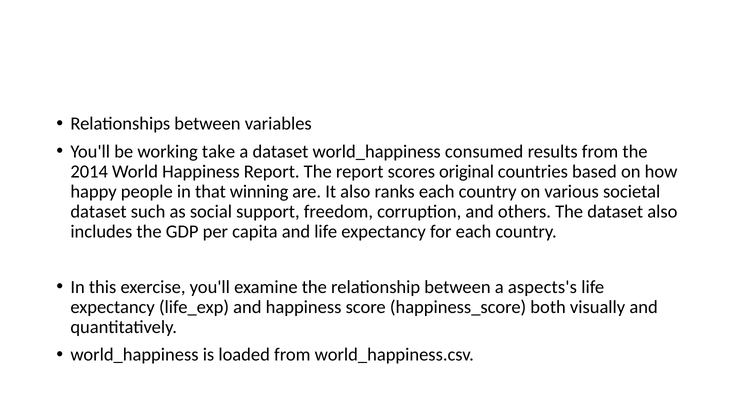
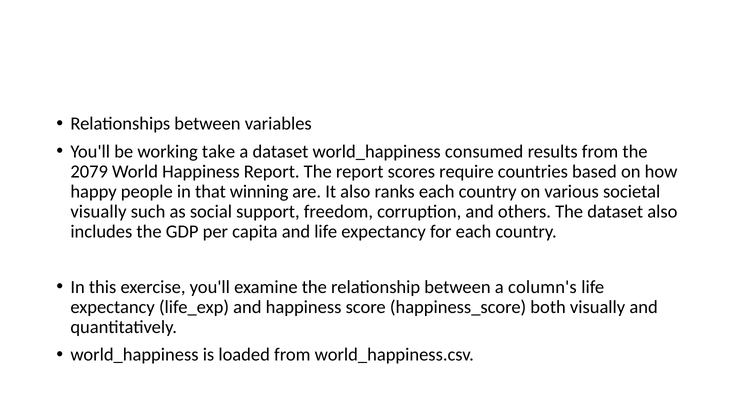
2014: 2014 -> 2079 (89, 171)
original: original -> require (466, 171)
dataset: dataset -> visually (98, 211)
aspects's: aspects's -> column's (542, 287)
